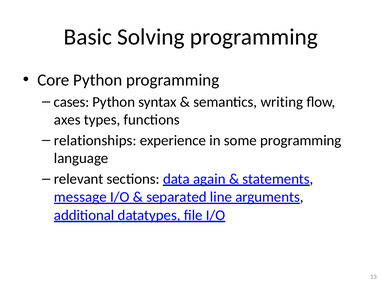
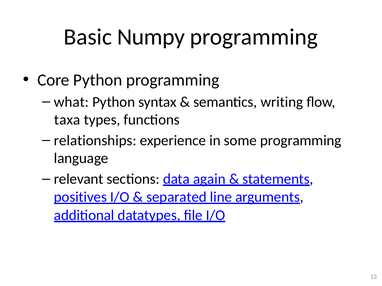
Solving: Solving -> Numpy (151, 37)
cases: cases -> what (71, 102)
axes: axes -> taxa (67, 120)
message: message -> positives (80, 197)
